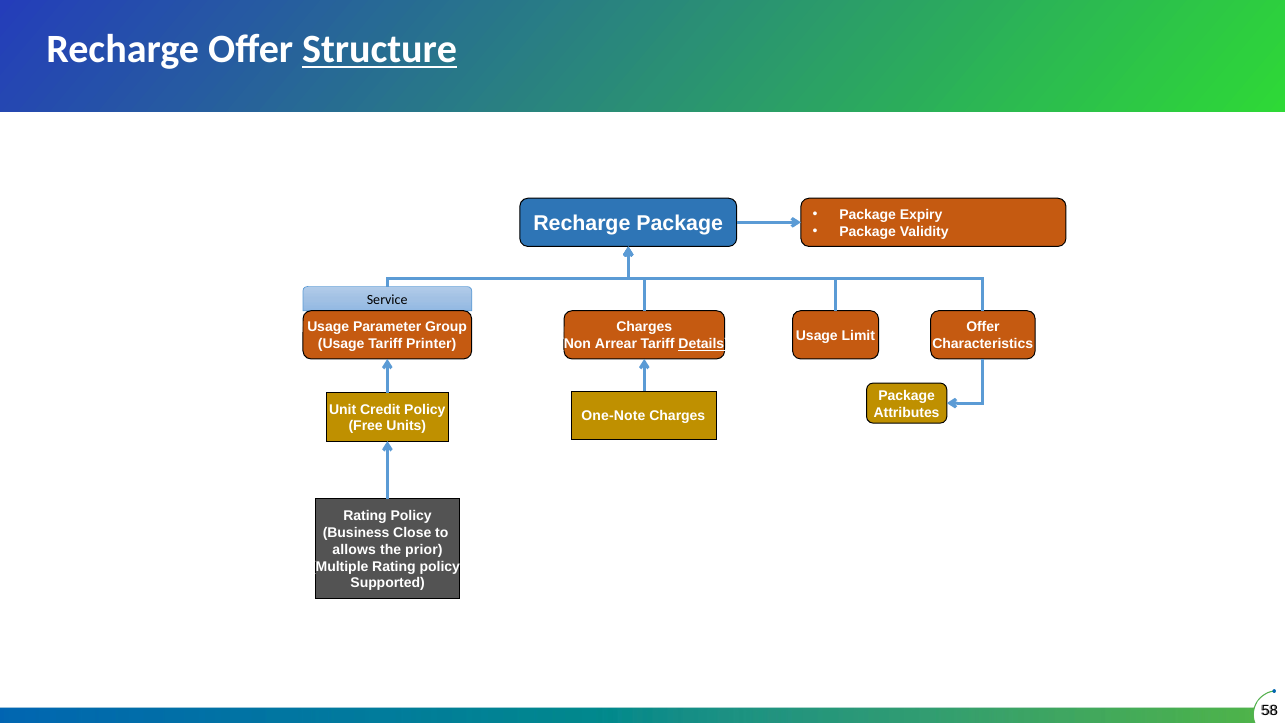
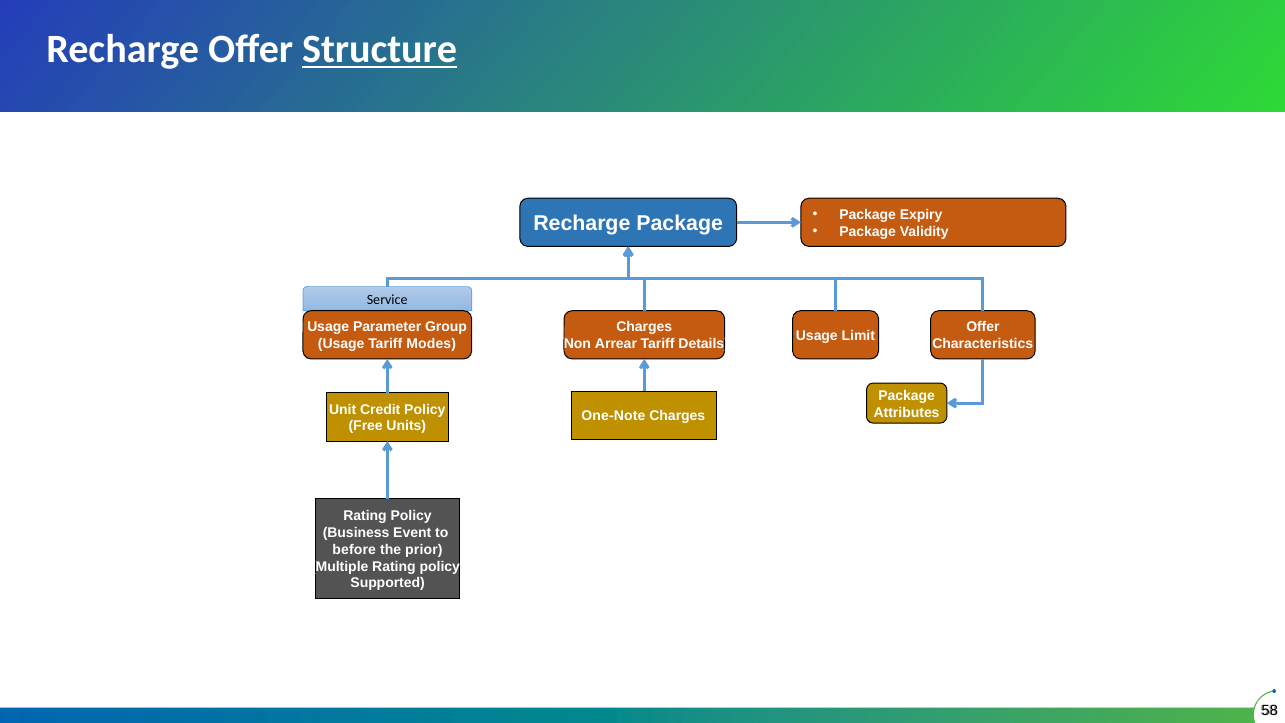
Printer: Printer -> Modes (431, 344)
Details underline: present -> none (704, 344)
Close: Close -> Event (412, 533)
allows: allows -> before (354, 549)
